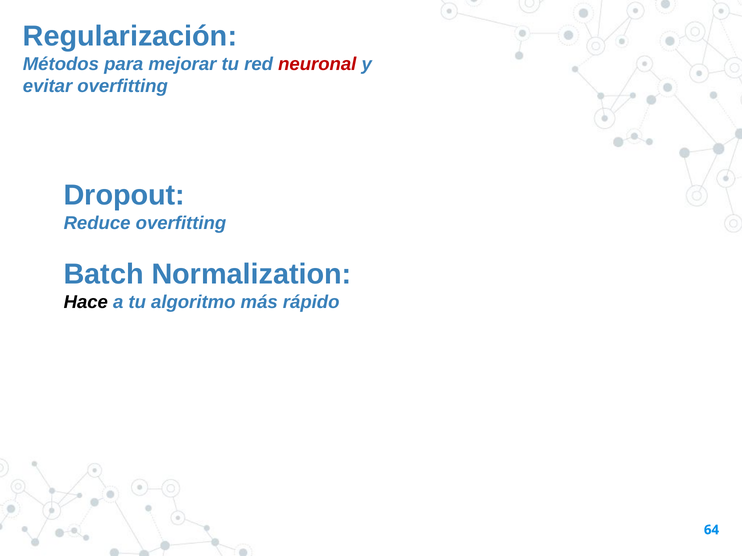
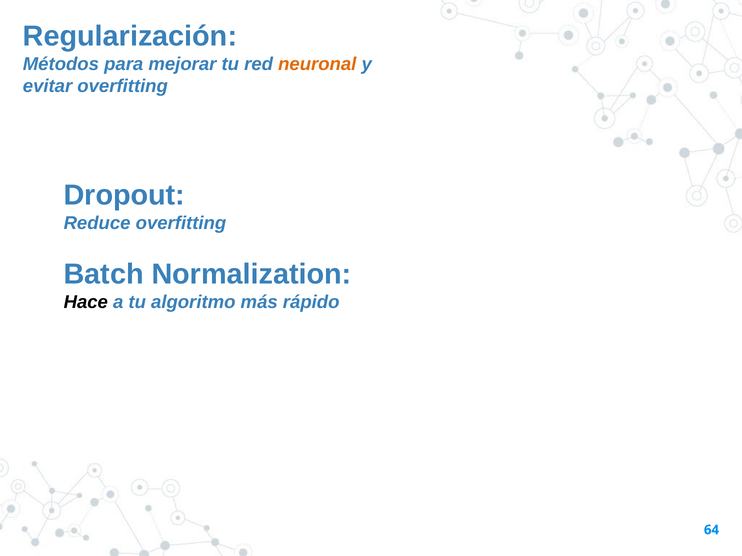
neuronal colour: red -> orange (317, 64)
